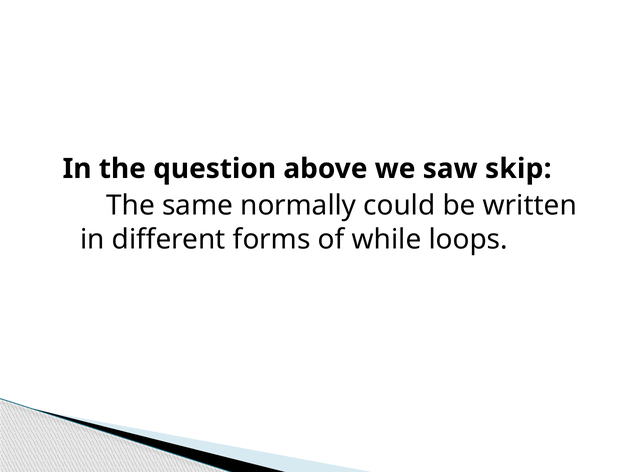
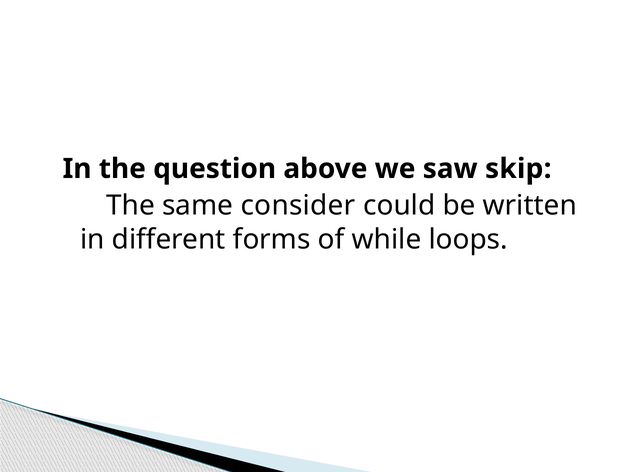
normally: normally -> consider (298, 206)
